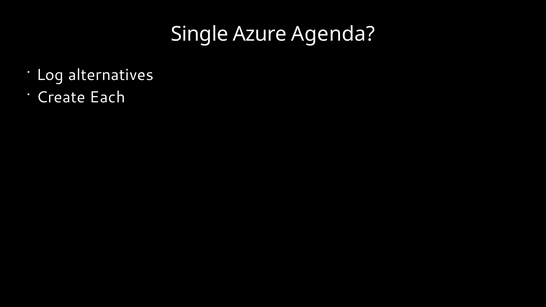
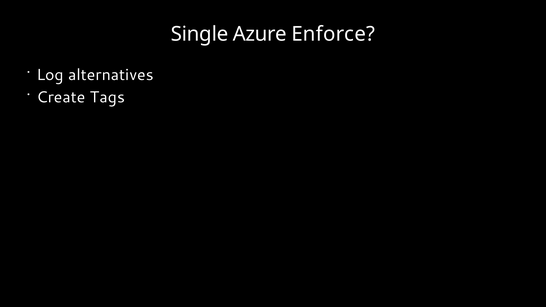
Agenda: Agenda -> Enforce (333, 34)
Each: Each -> Tags (108, 97)
